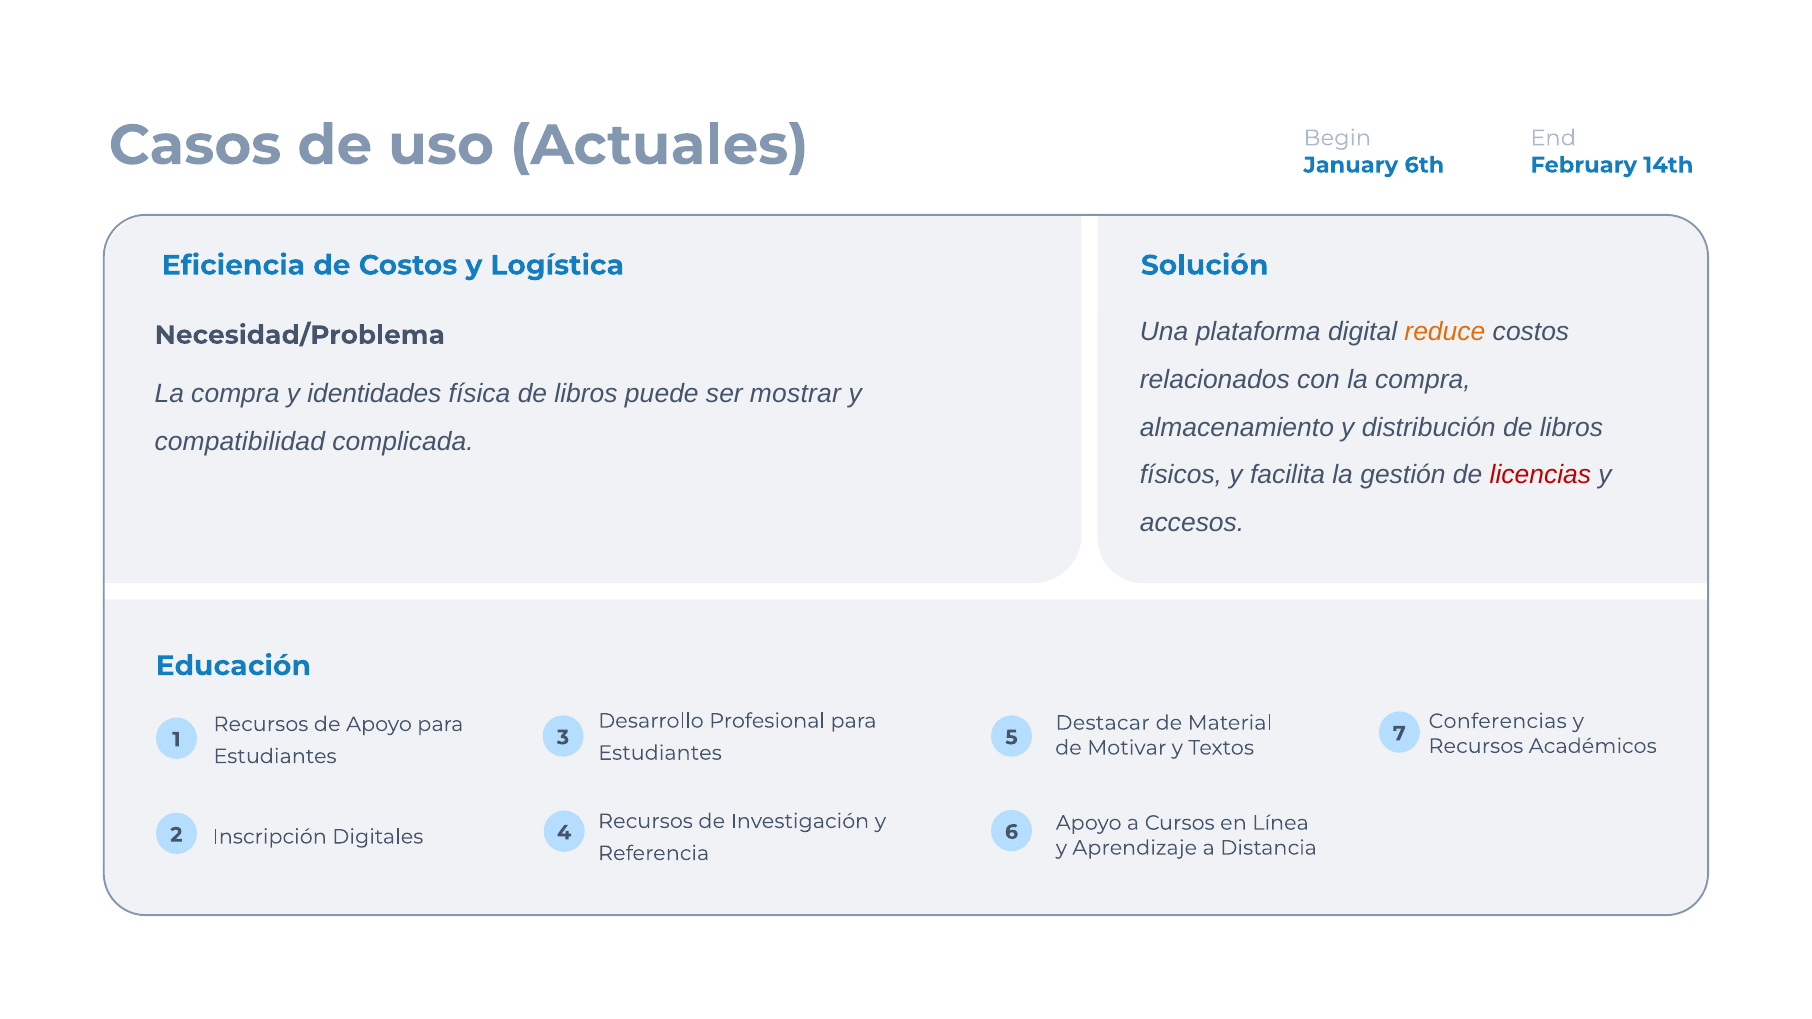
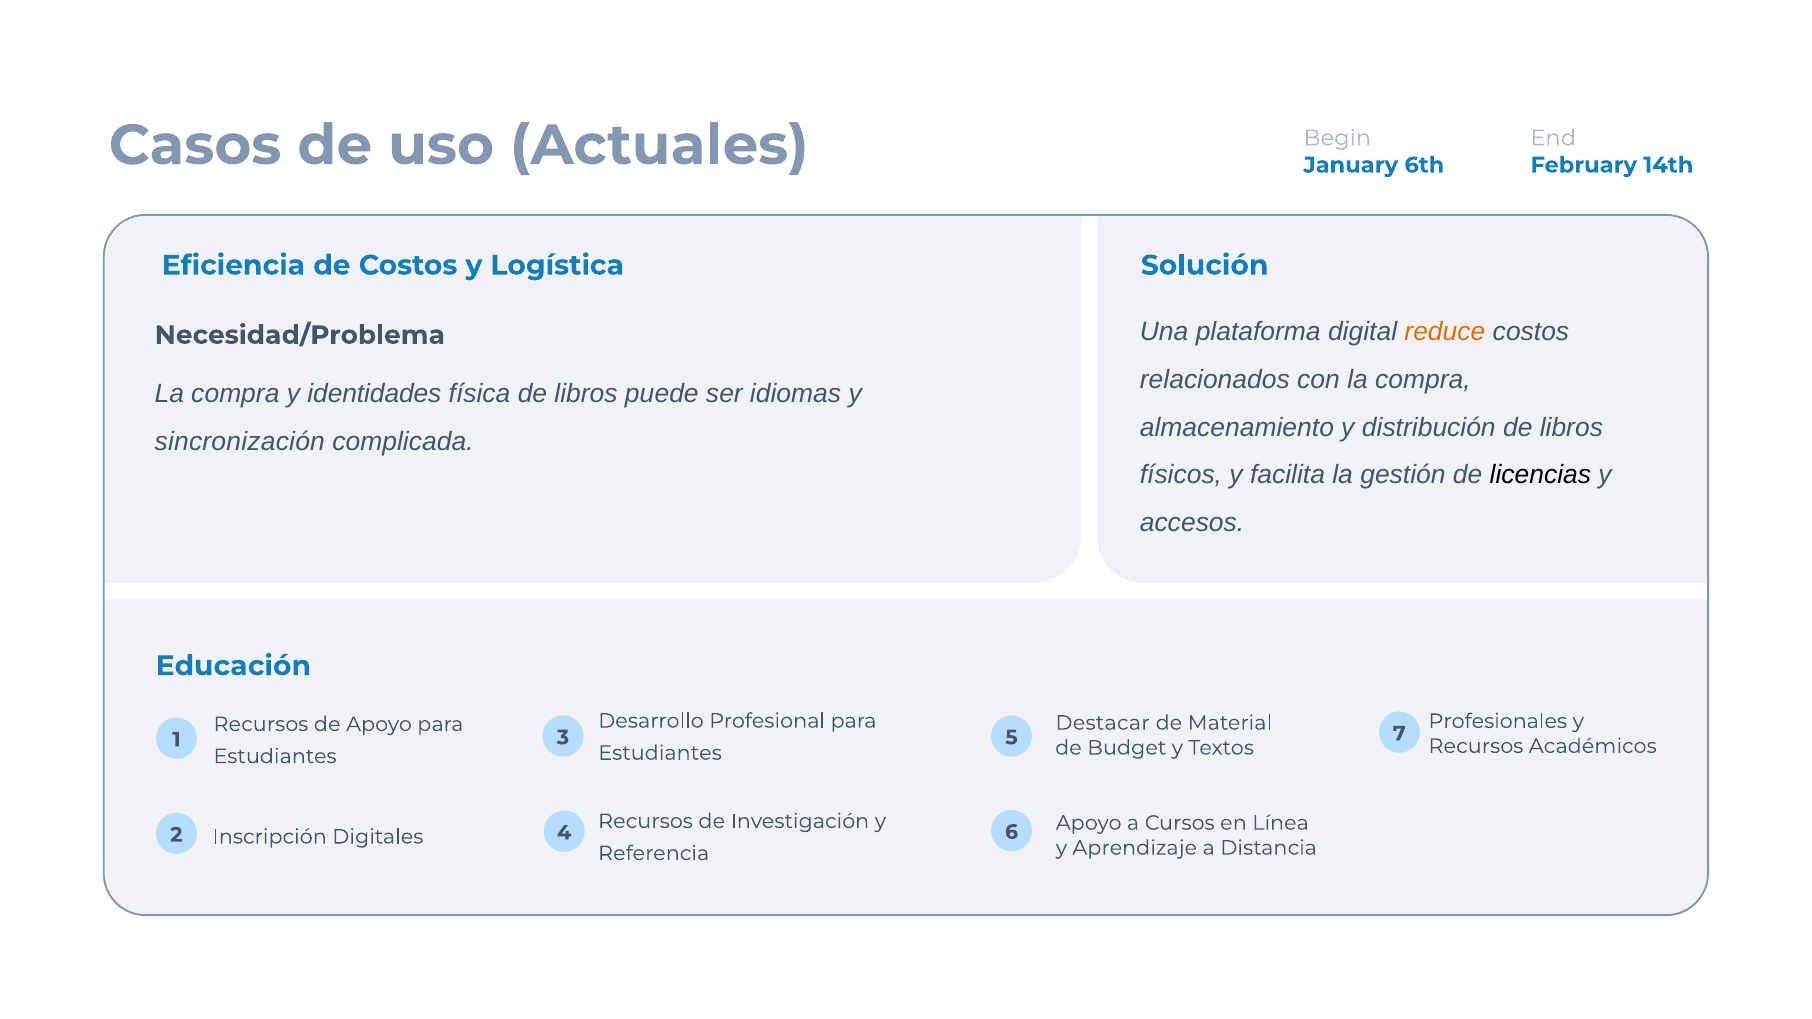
mostrar: mostrar -> idiomas (796, 394)
compatibilidad: compatibilidad -> sincronización (240, 442)
licencias colour: red -> black (1540, 475)
Conferencias: Conferencias -> Profesionales (1498, 721)
Motivar: Motivar -> Budget (1127, 748)
